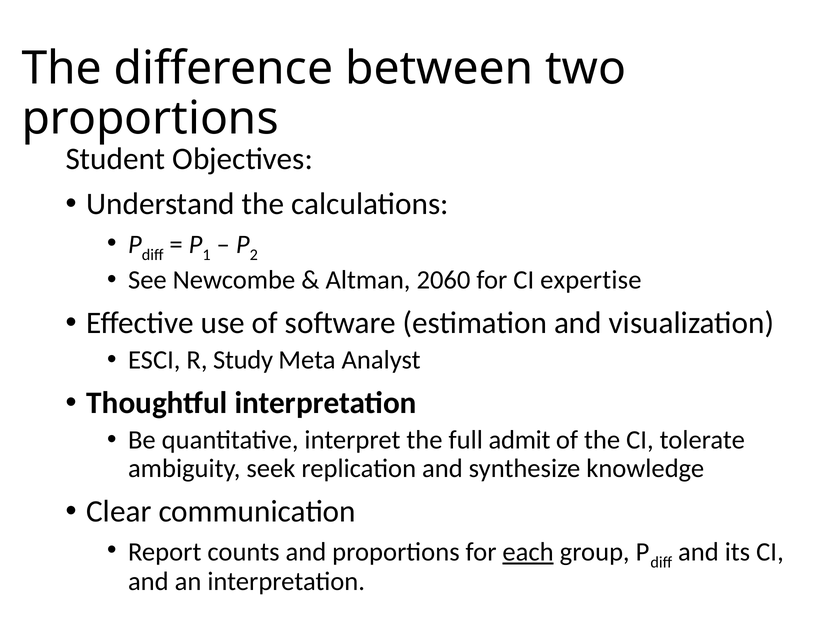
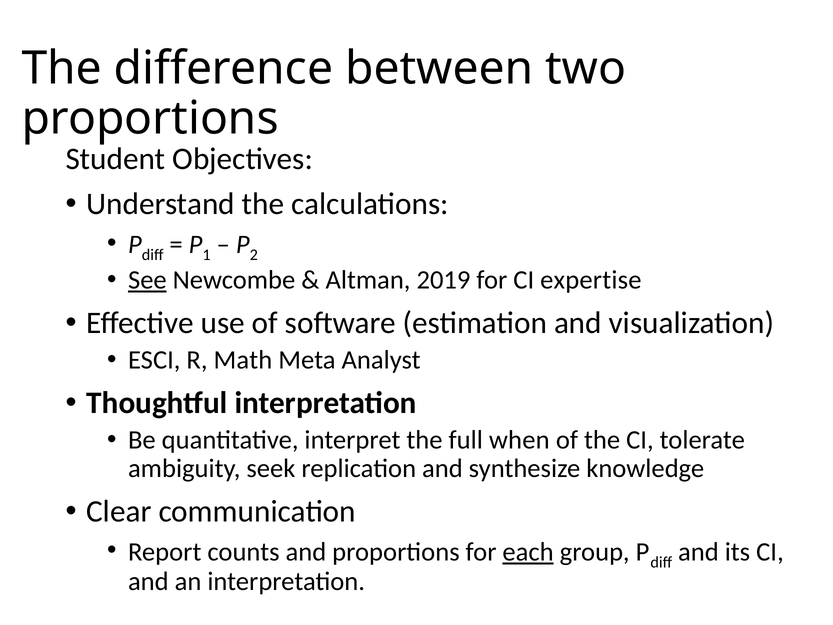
See underline: none -> present (147, 280)
2060: 2060 -> 2019 (443, 280)
Study: Study -> Math (243, 360)
admit: admit -> when (519, 440)
